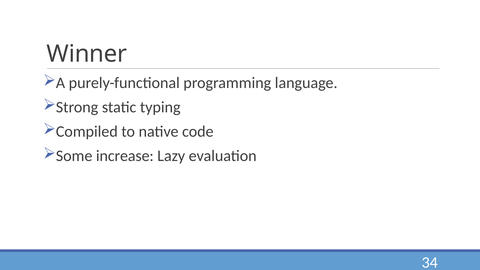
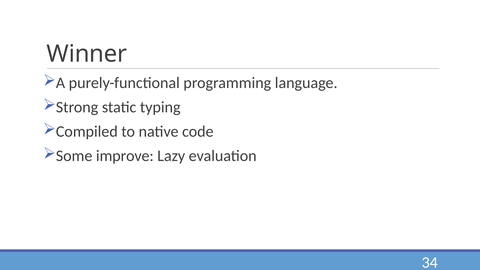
increase: increase -> improve (125, 156)
